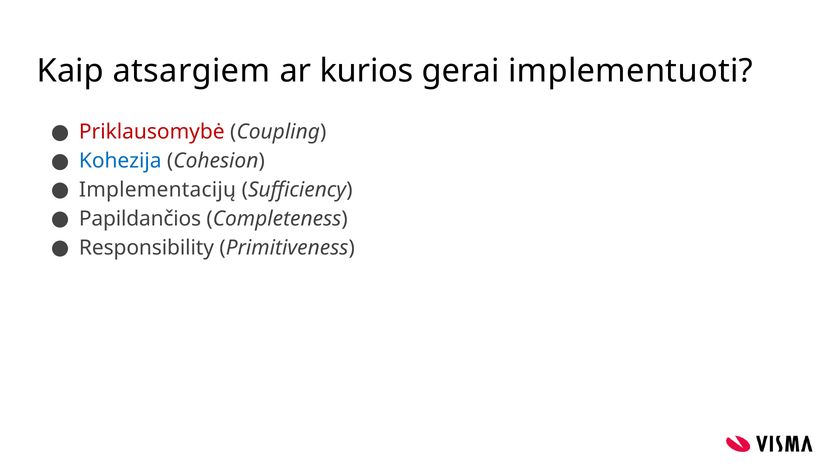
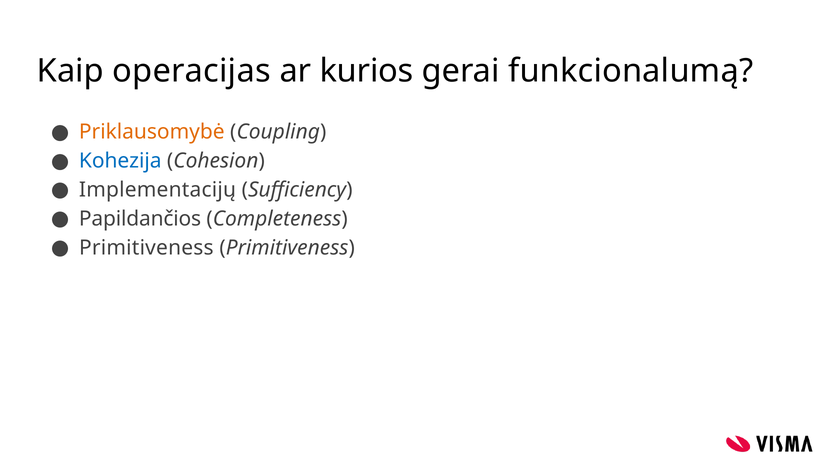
atsargiem: atsargiem -> operacijas (192, 71)
implementuoti: implementuoti -> funkcionalumą (631, 71)
Priklausomybė colour: red -> orange (152, 132)
Responsibility: Responsibility -> Primitiveness (146, 248)
